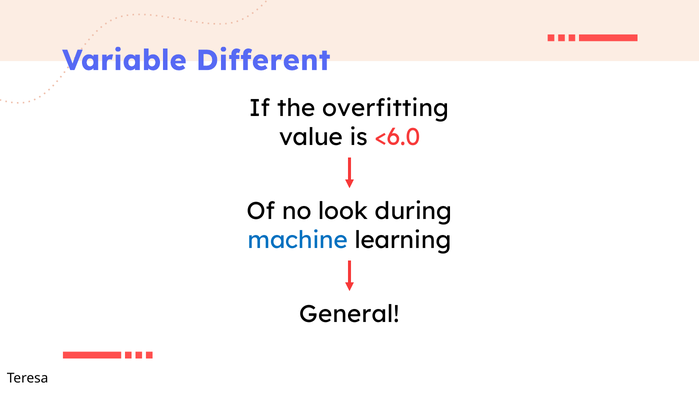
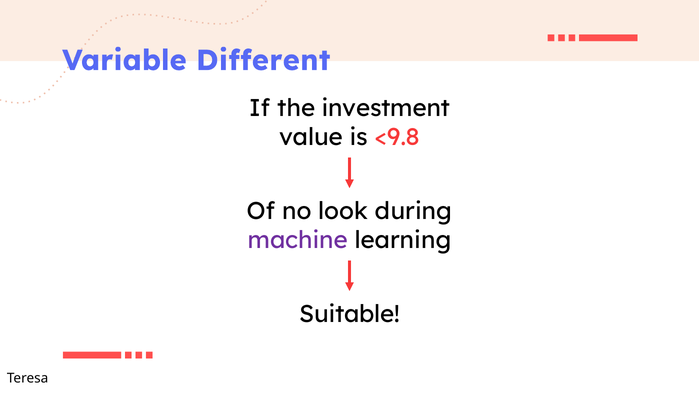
overfitting: overfitting -> investment (386, 108)
<6.0: <6.0 -> <9.8 (397, 138)
machine colour: blue -> purple (298, 241)
General: General -> Suitable (350, 314)
